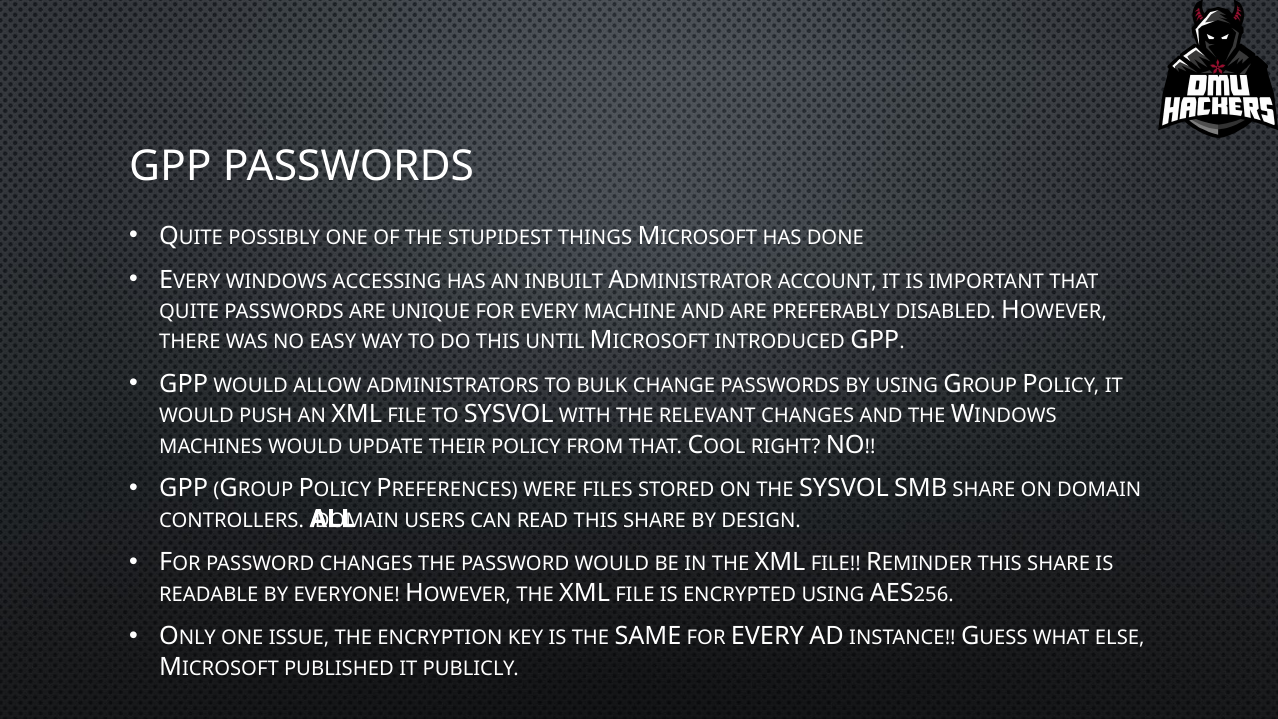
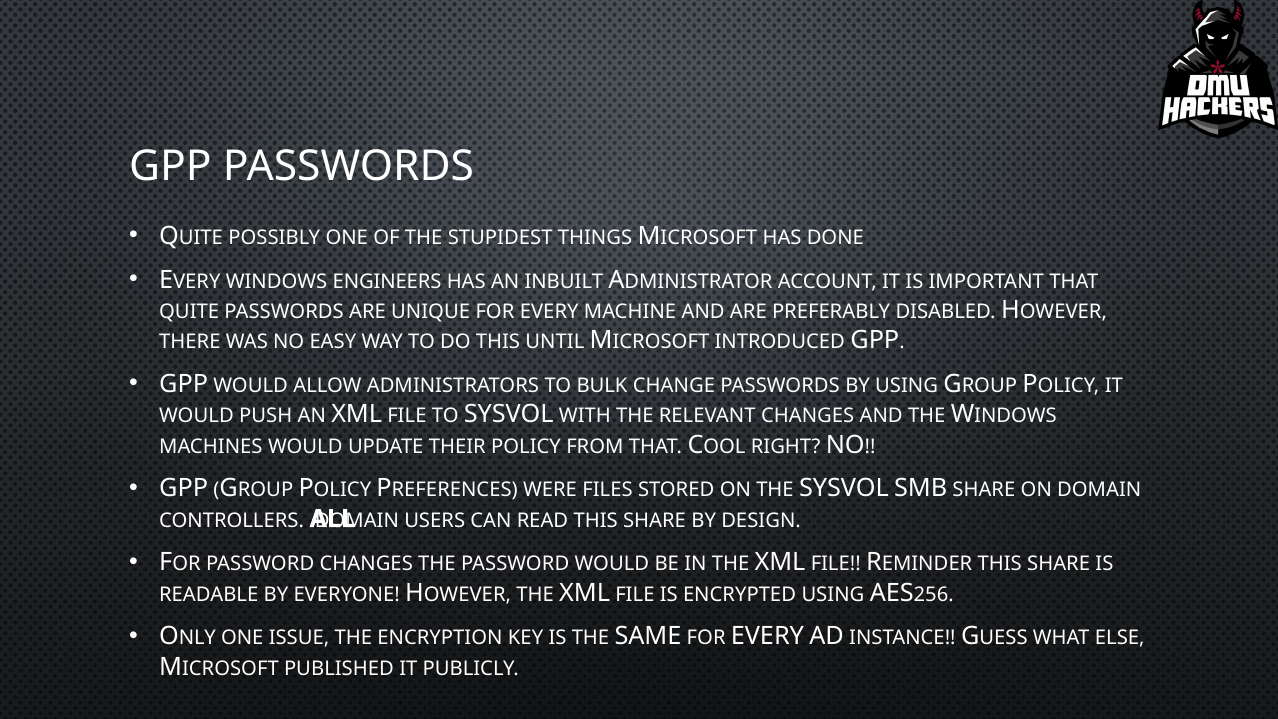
ACCESSING: ACCESSING -> ENGINEERS (387, 281)
